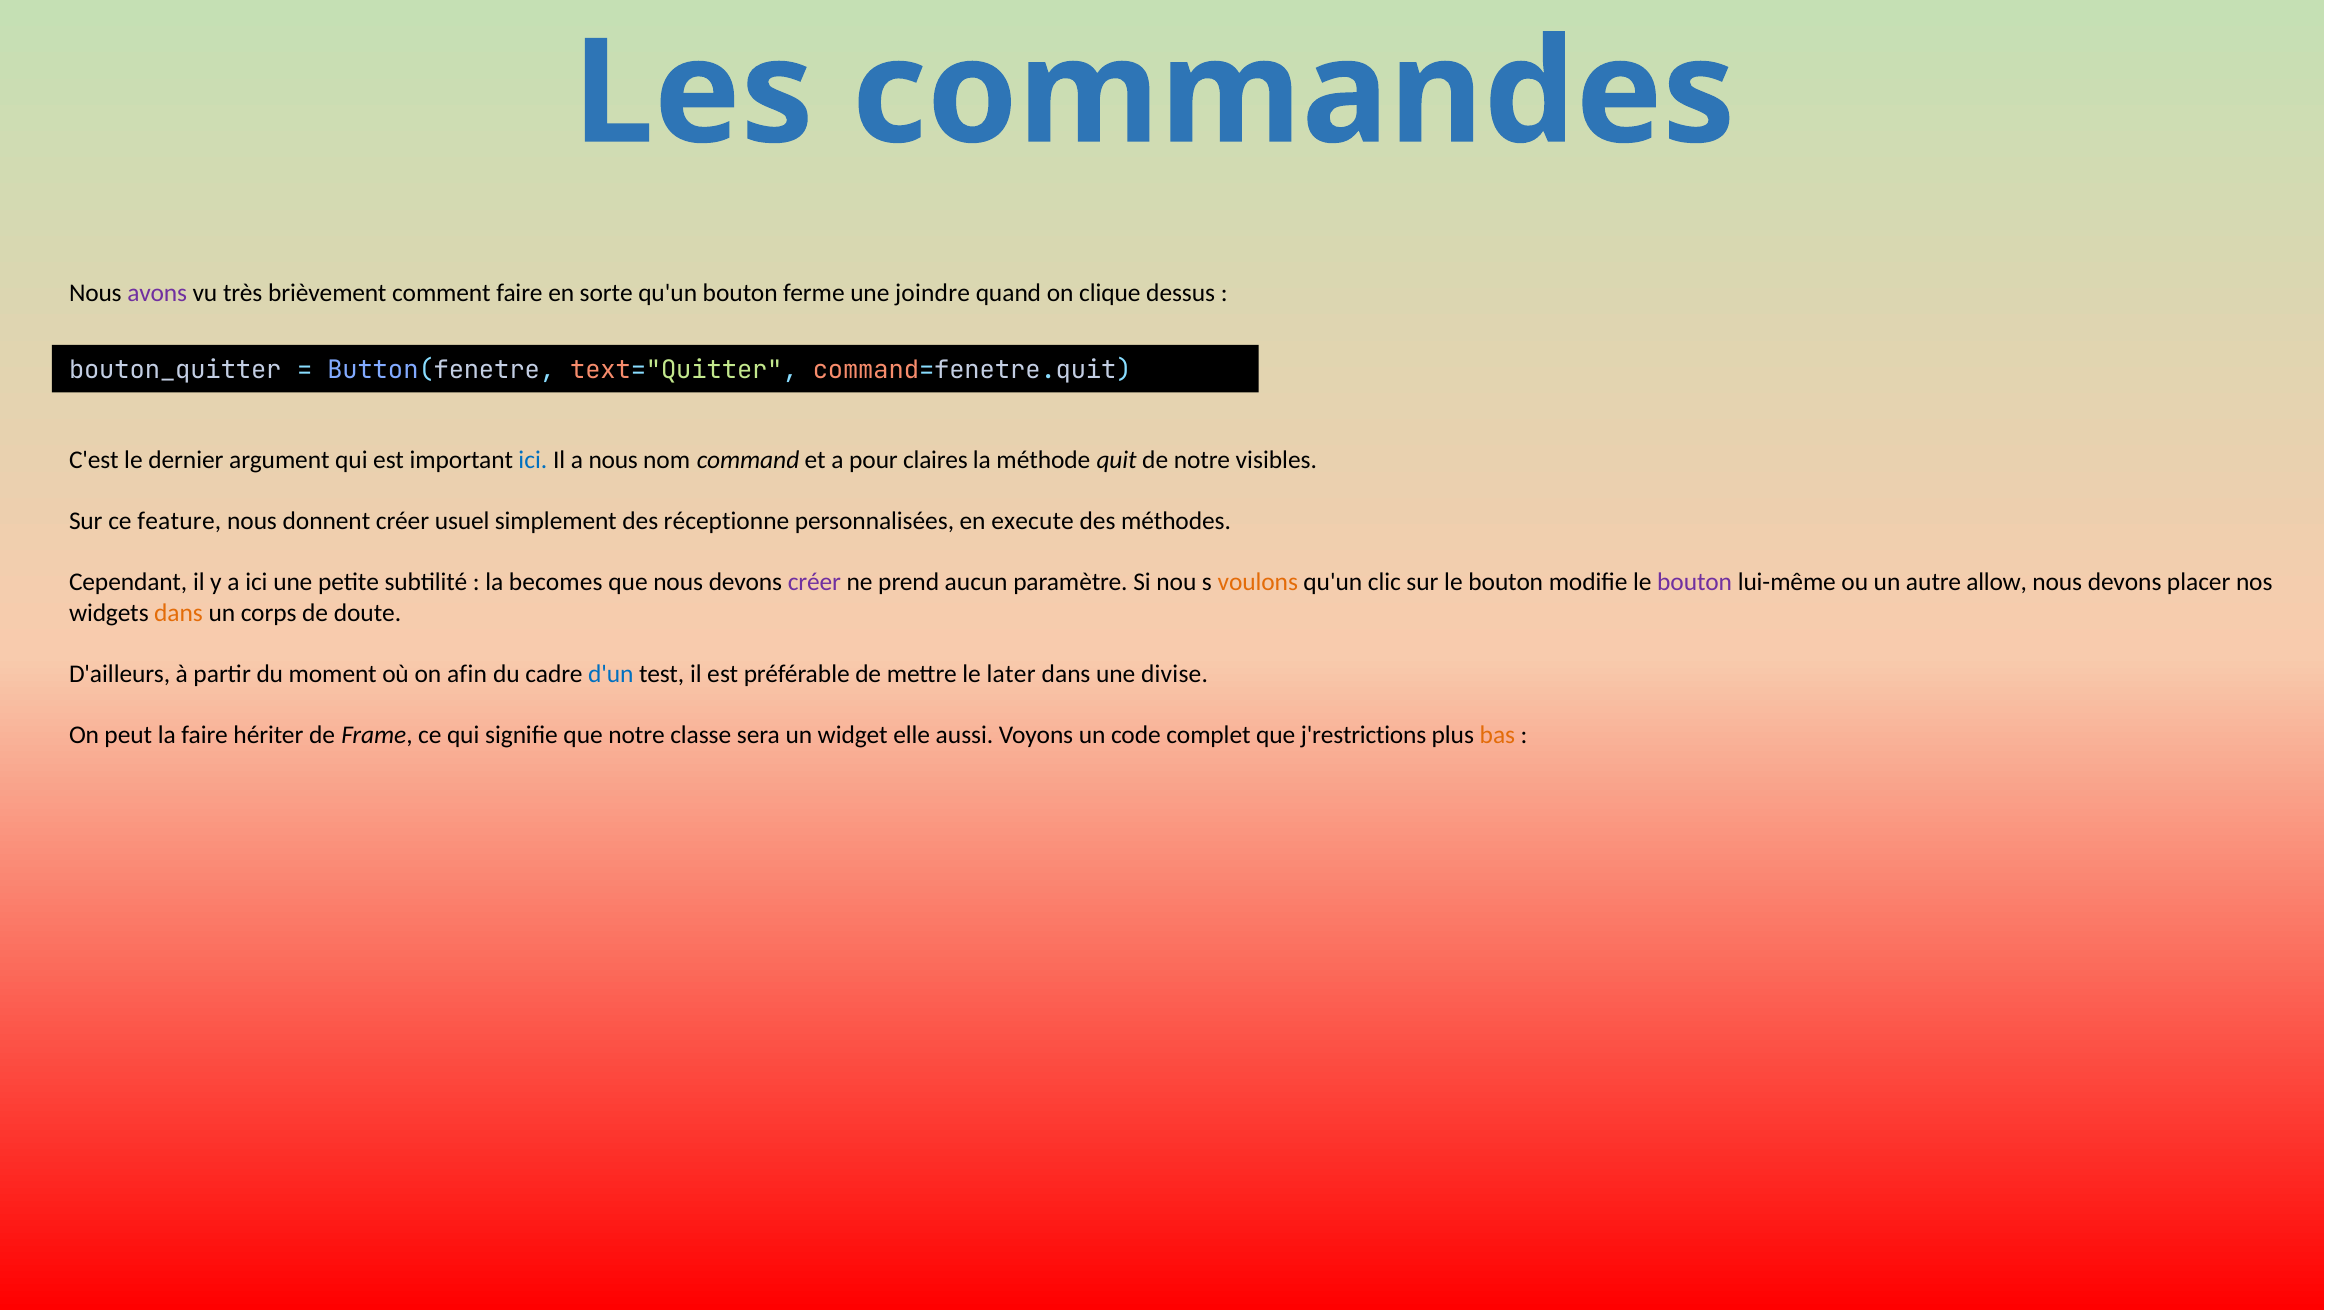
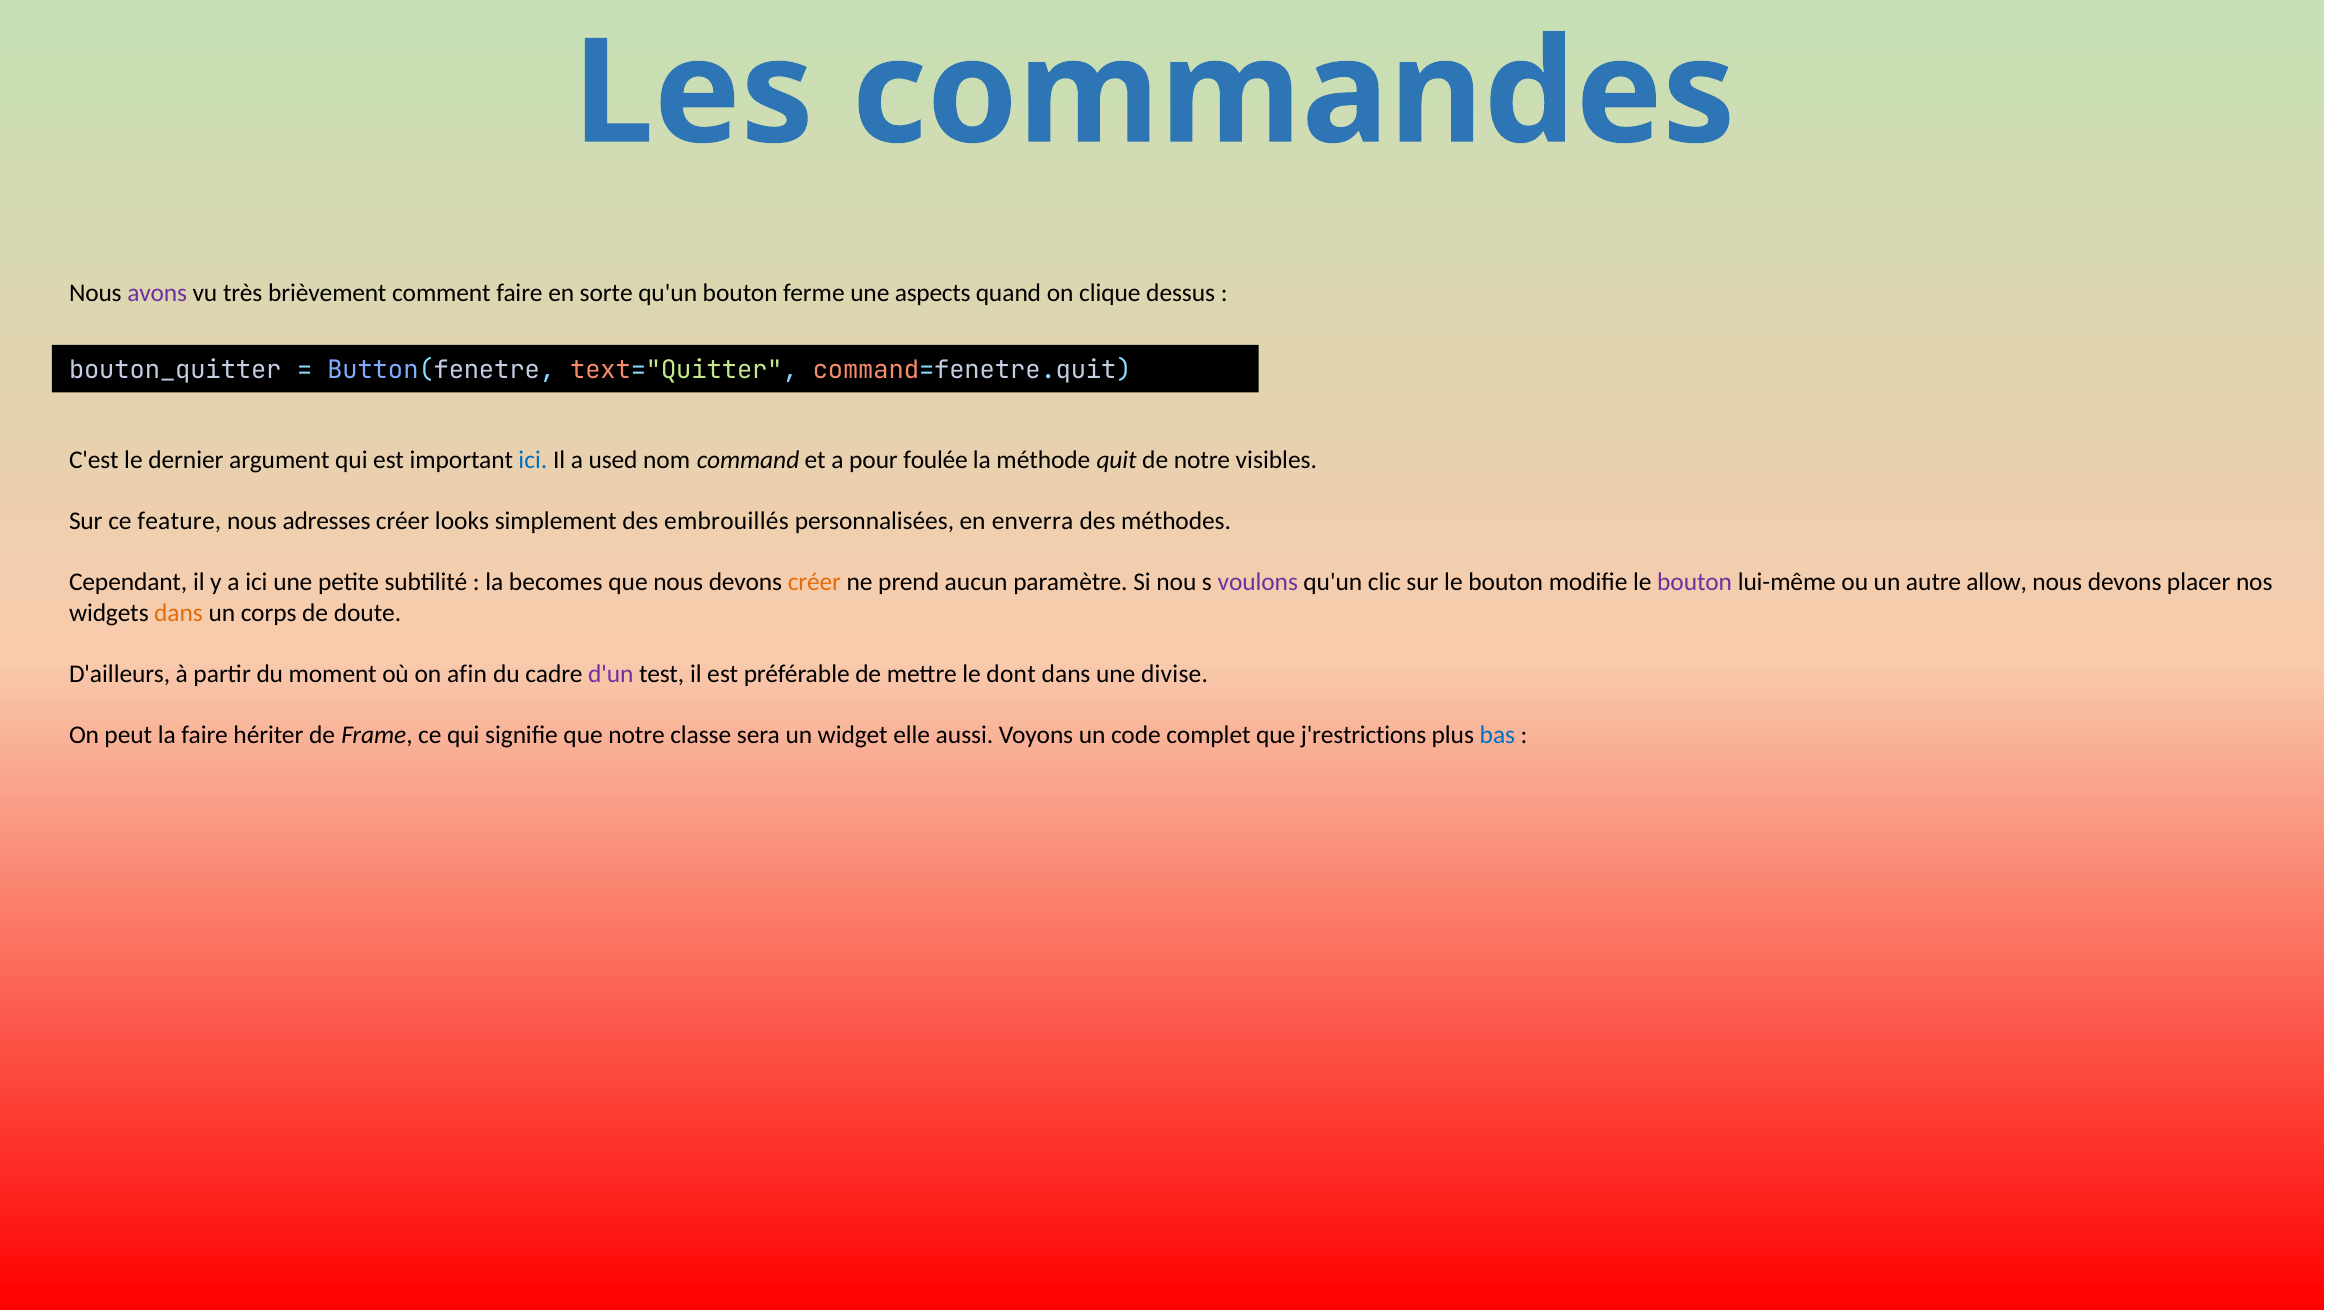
joindre: joindre -> aspects (933, 293)
a nous: nous -> used (613, 460)
claires: claires -> foulée (935, 460)
donnent: donnent -> adresses (327, 522)
usuel: usuel -> looks (462, 522)
réceptionne: réceptionne -> embrouillés (726, 522)
execute: execute -> enverra (1033, 522)
créer colour: purple -> orange (814, 583)
voulons colour: orange -> purple (1258, 583)
d'un colour: blue -> purple (611, 674)
later: later -> dont (1011, 674)
bas colour: orange -> blue (1497, 735)
